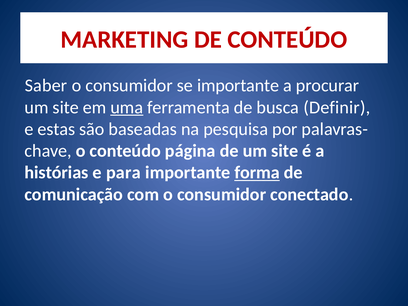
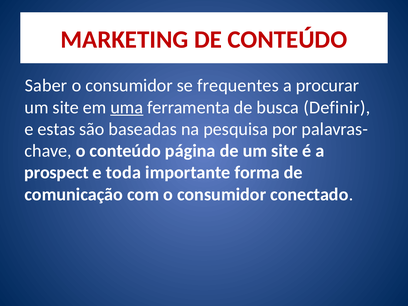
se importante: importante -> frequentes (238, 86)
histórias: histórias -> prospect (57, 173)
para: para -> toda (123, 173)
forma underline: present -> none (257, 173)
